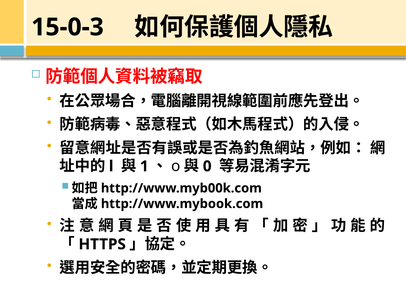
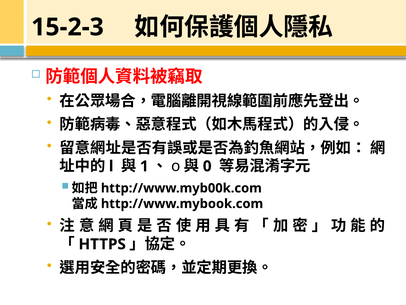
15-0-3: 15-0-3 -> 15-2-3 (67, 27)
